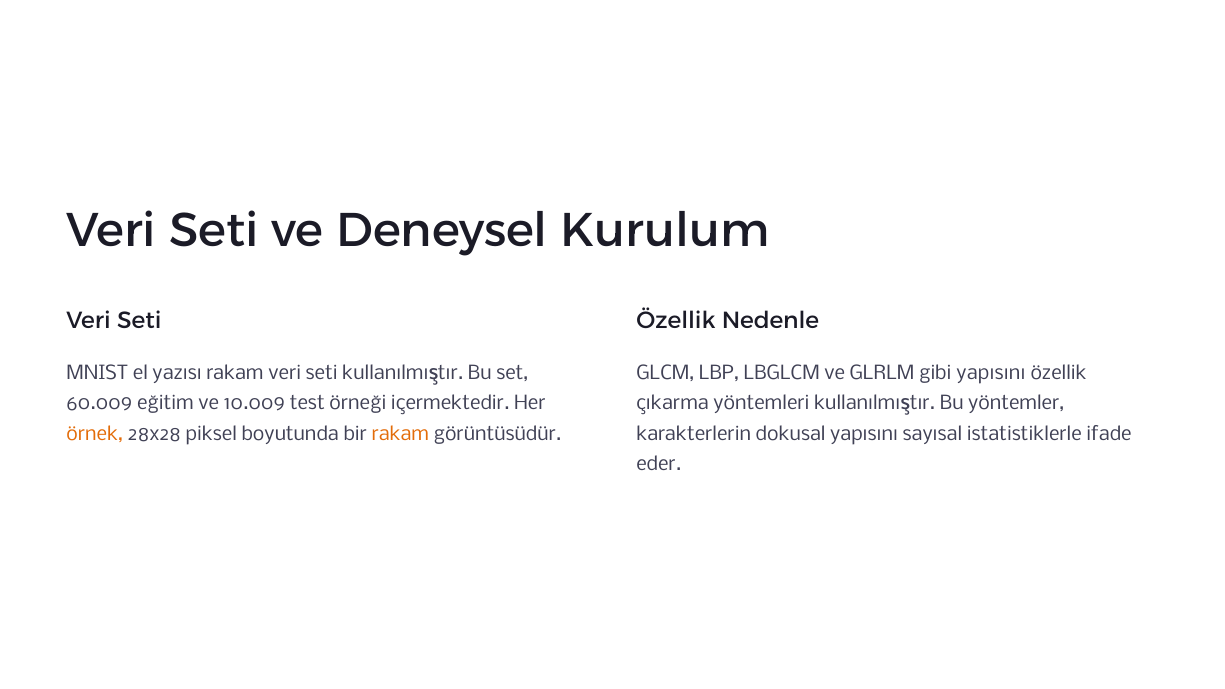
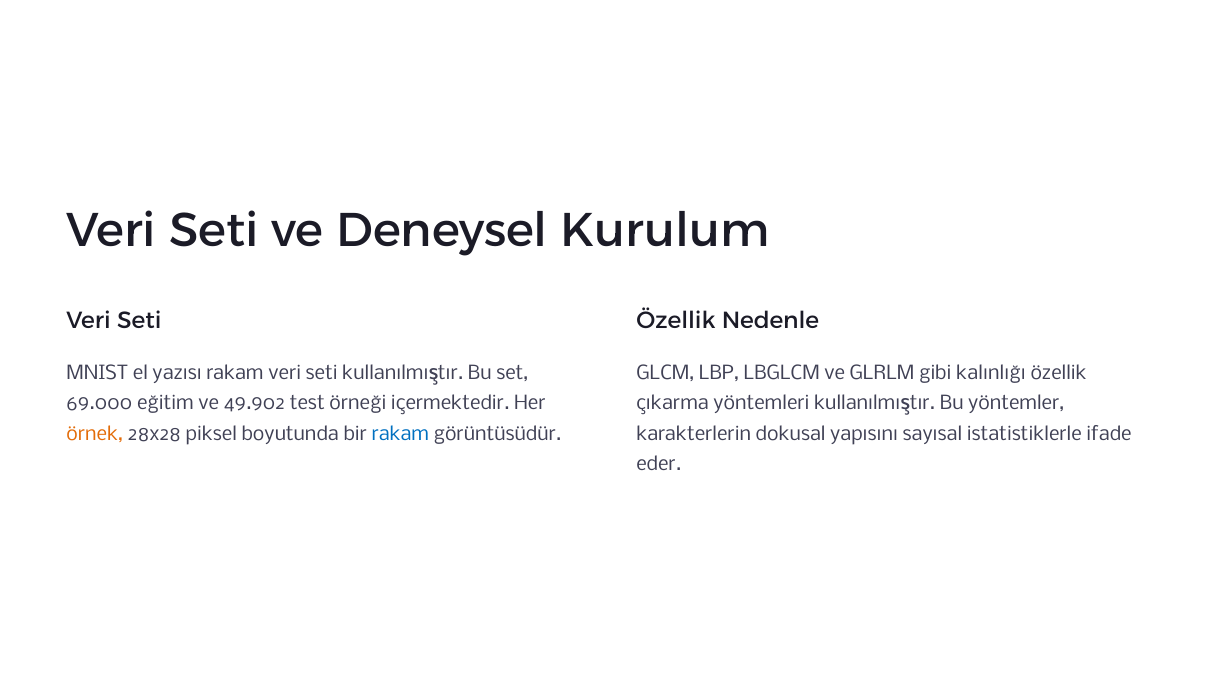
gibi yapısını: yapısını -> kalınlığı (991, 373)
60.009: 60.009 -> 69.000 (99, 404)
10.009: 10.009 -> 49.902 (254, 404)
rakam colour: orange -> blue (400, 434)
